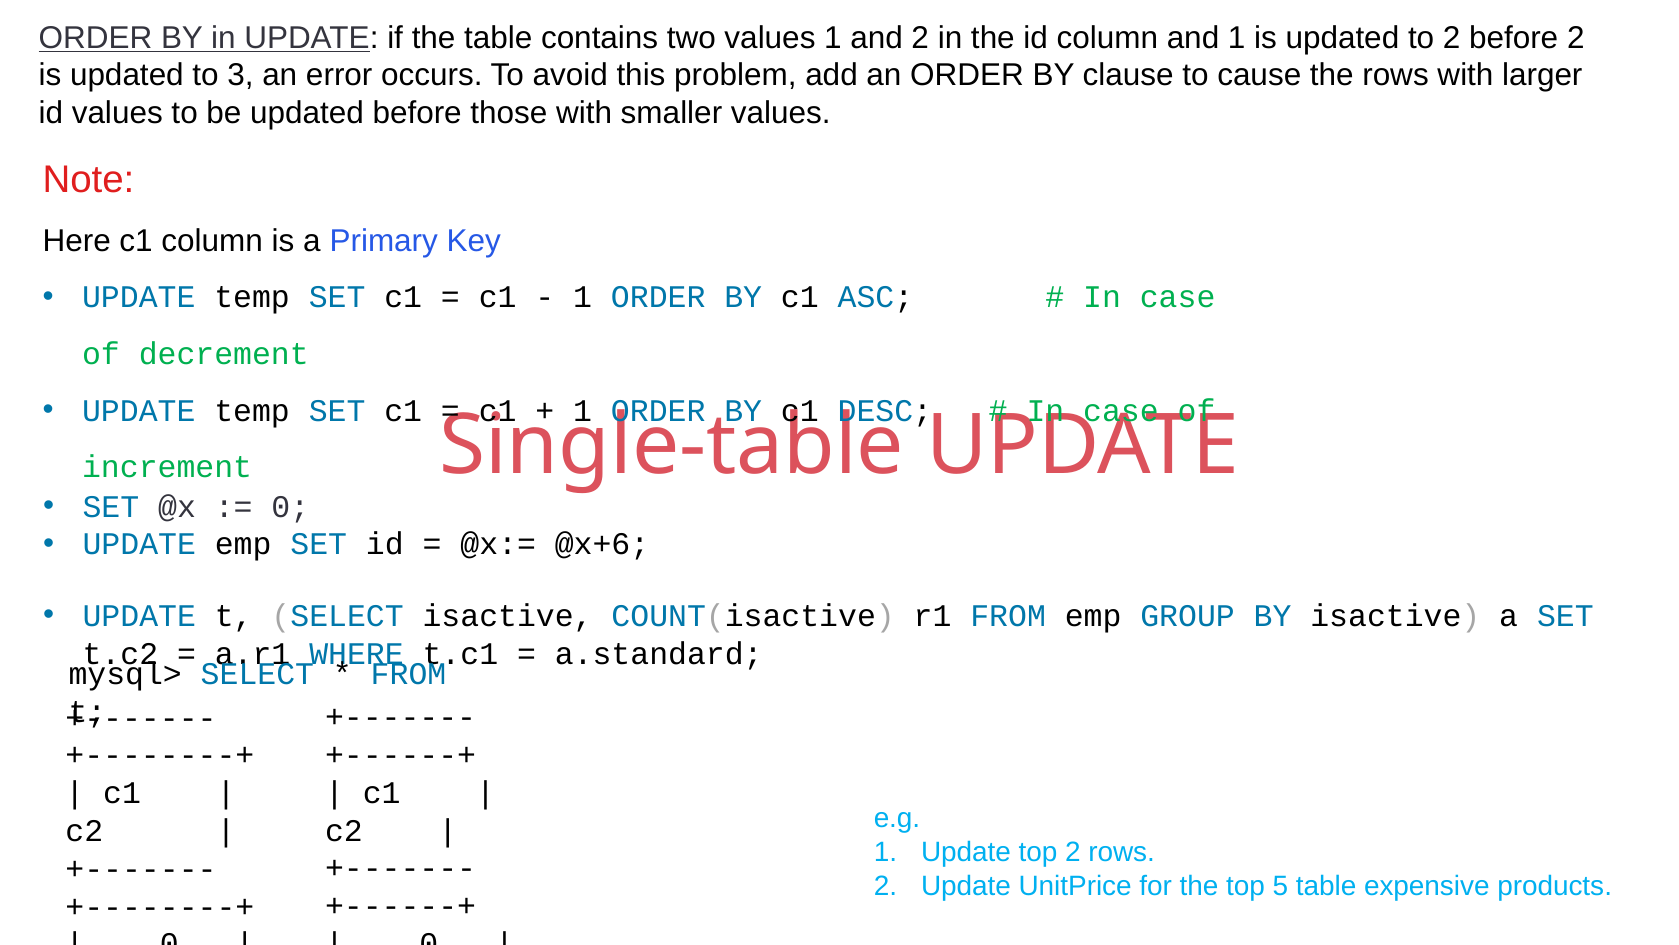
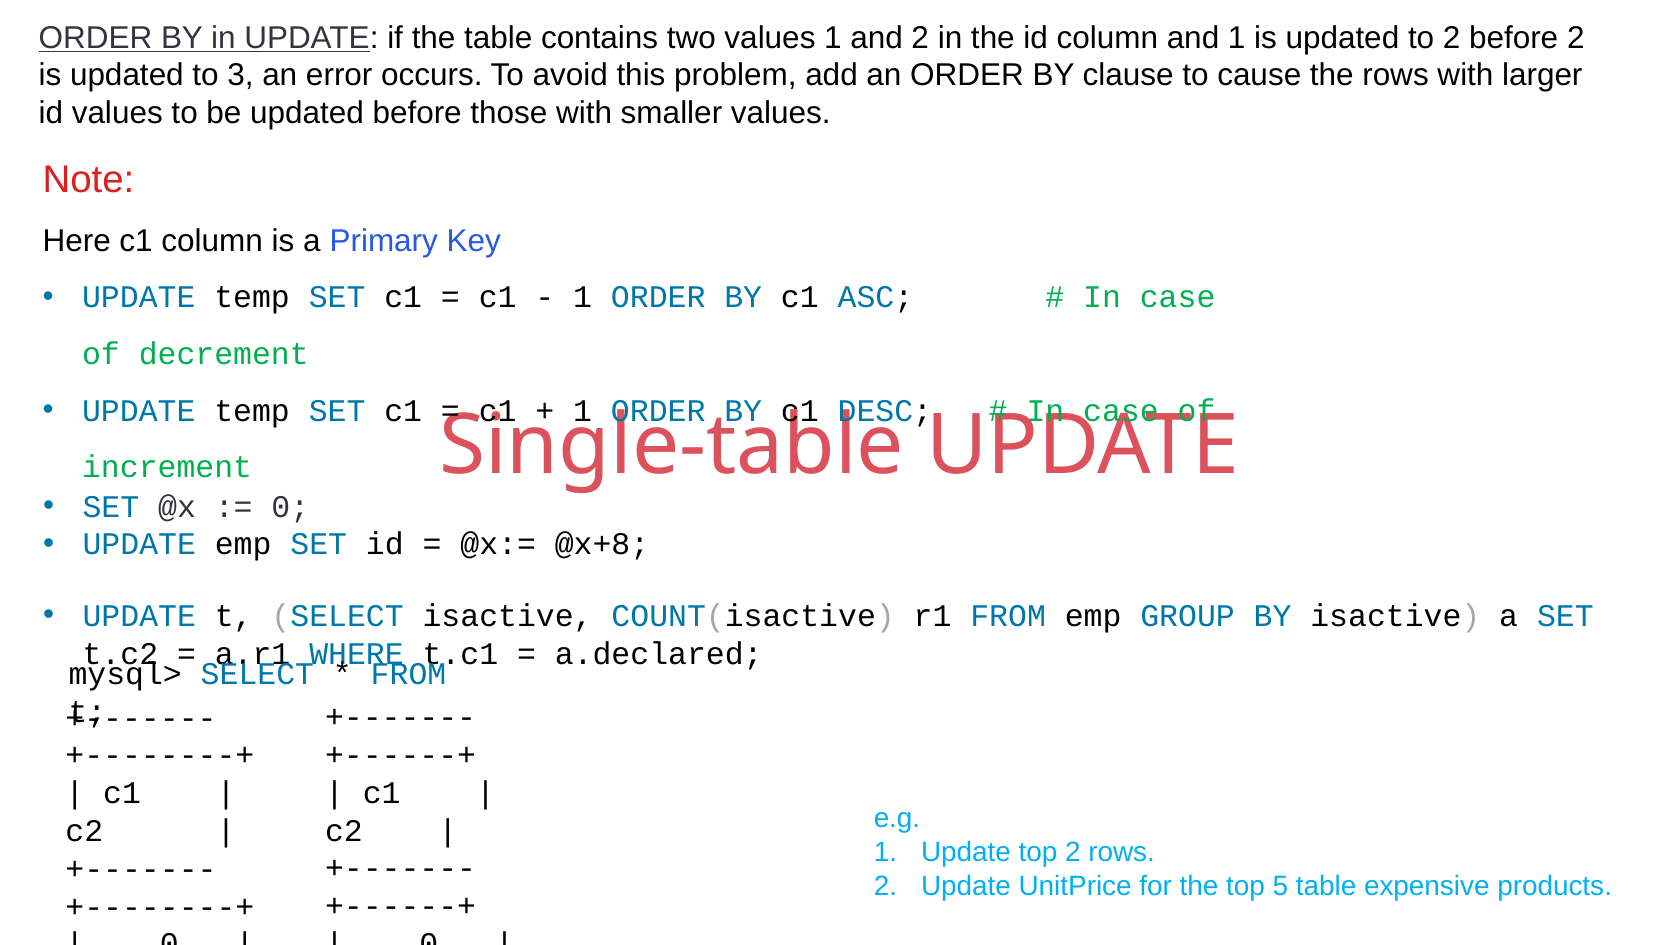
@x+6: @x+6 -> @x+8 (602, 544)
a.standard: a.standard -> a.declared (659, 653)
